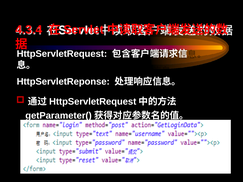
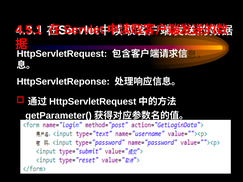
4.3.4: 4.3.4 -> 4.5.1 (29, 30)
